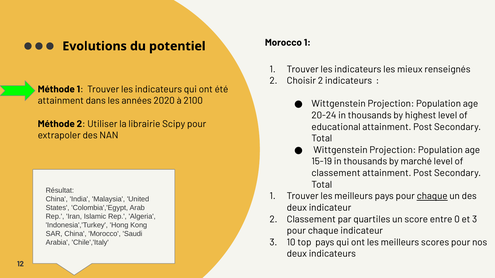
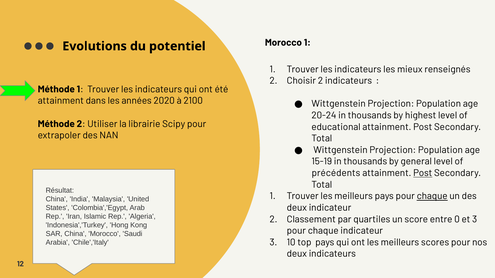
marché: marché -> general (416, 162)
classement: classement -> précédents (336, 173)
Post underline: none -> present (423, 173)
